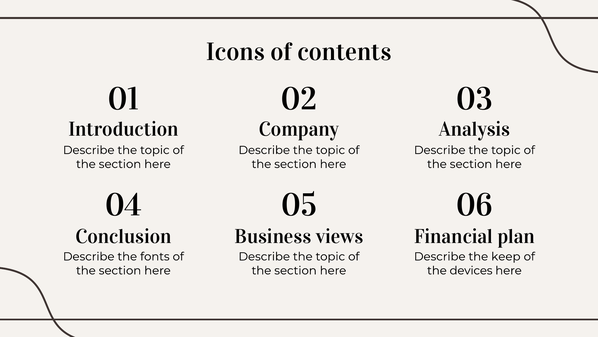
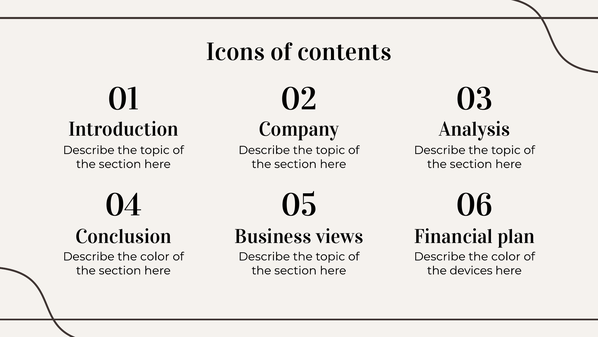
fonts: fonts -> color (155, 256)
keep: keep -> color (506, 256)
